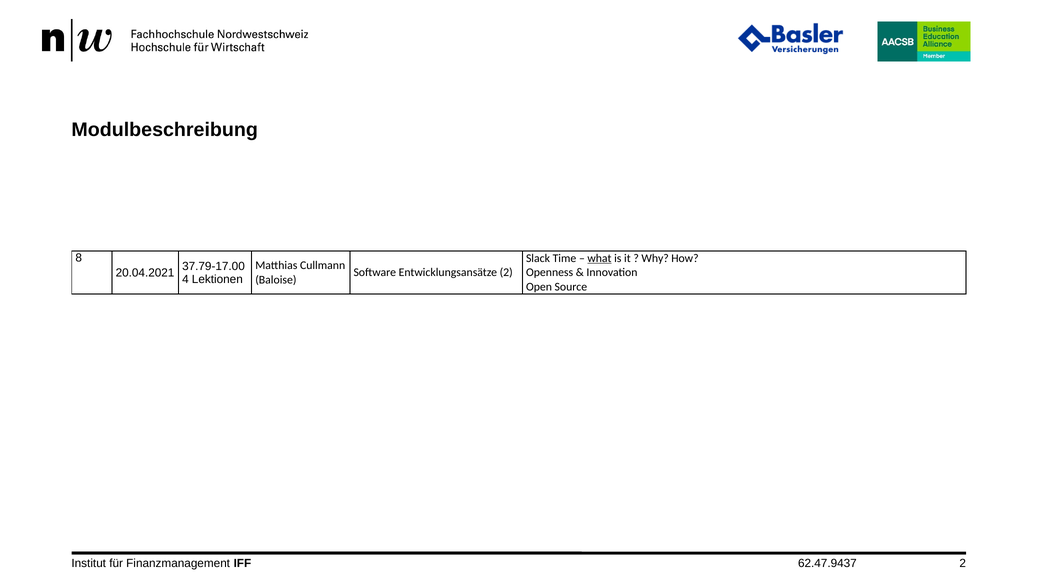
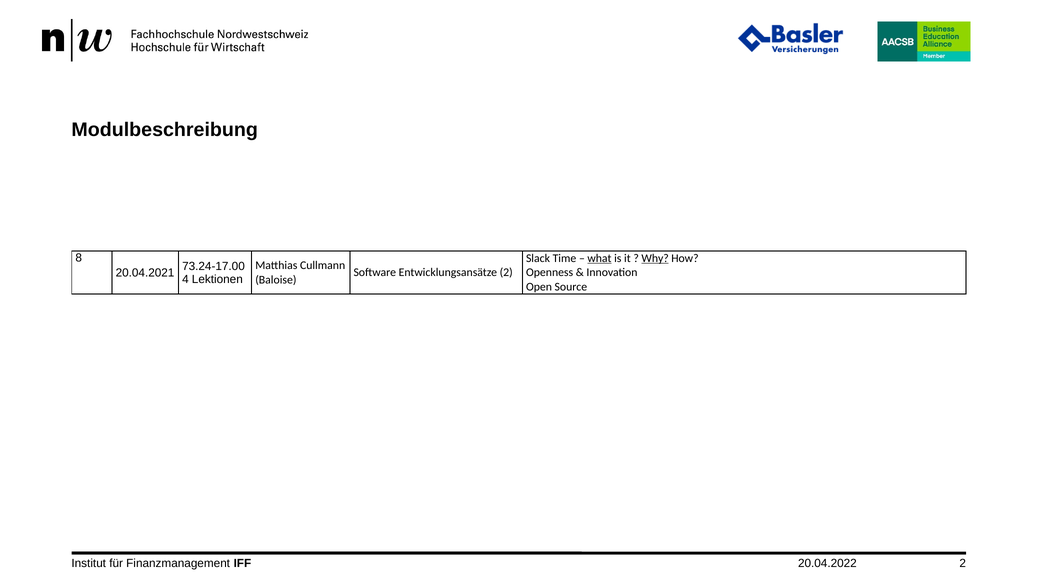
Why underline: none -> present (655, 258)
37.79-17.00: 37.79-17.00 -> 73.24-17.00 (213, 266)
62.47.9437: 62.47.9437 -> 20.04.2022 (827, 563)
